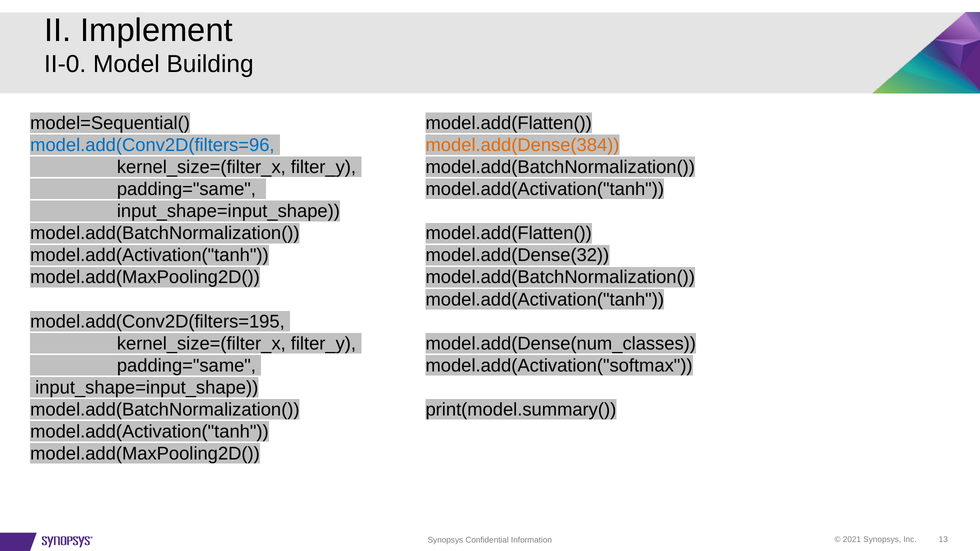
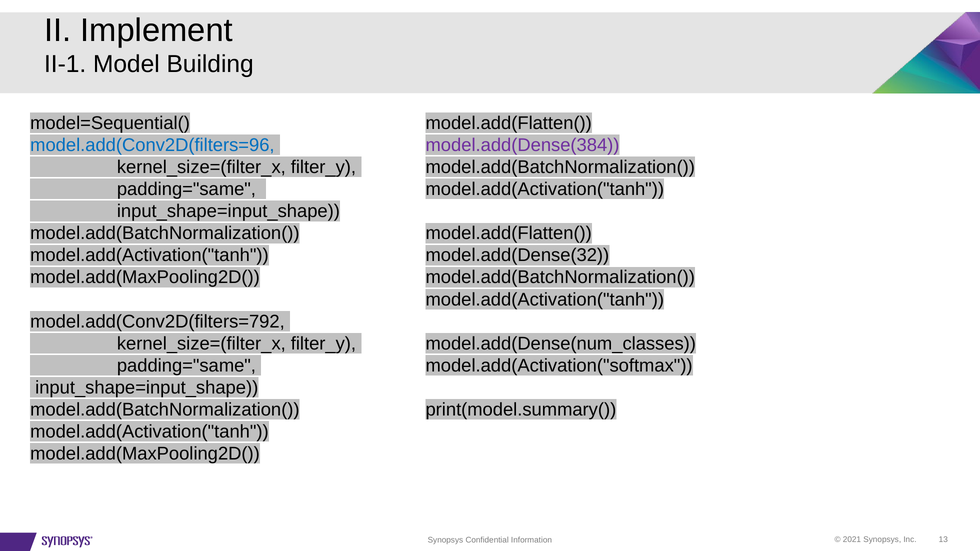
II-0: II-0 -> II-1 (65, 64)
model.add(Dense(384 colour: orange -> purple (523, 145)
model.add(Conv2D(filters=195: model.add(Conv2D(filters=195 -> model.add(Conv2D(filters=792 (157, 322)
